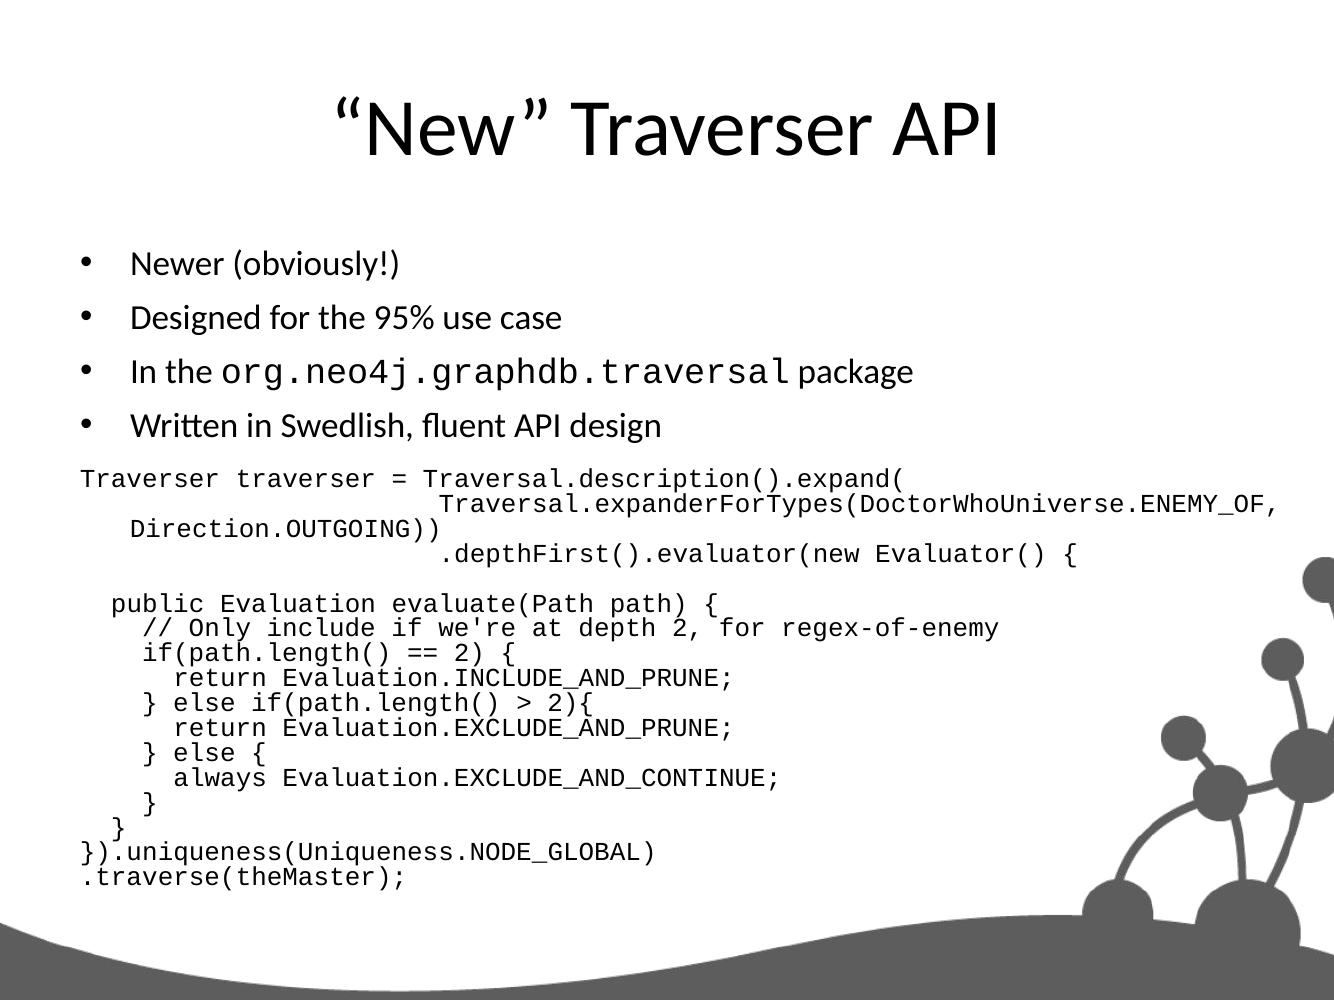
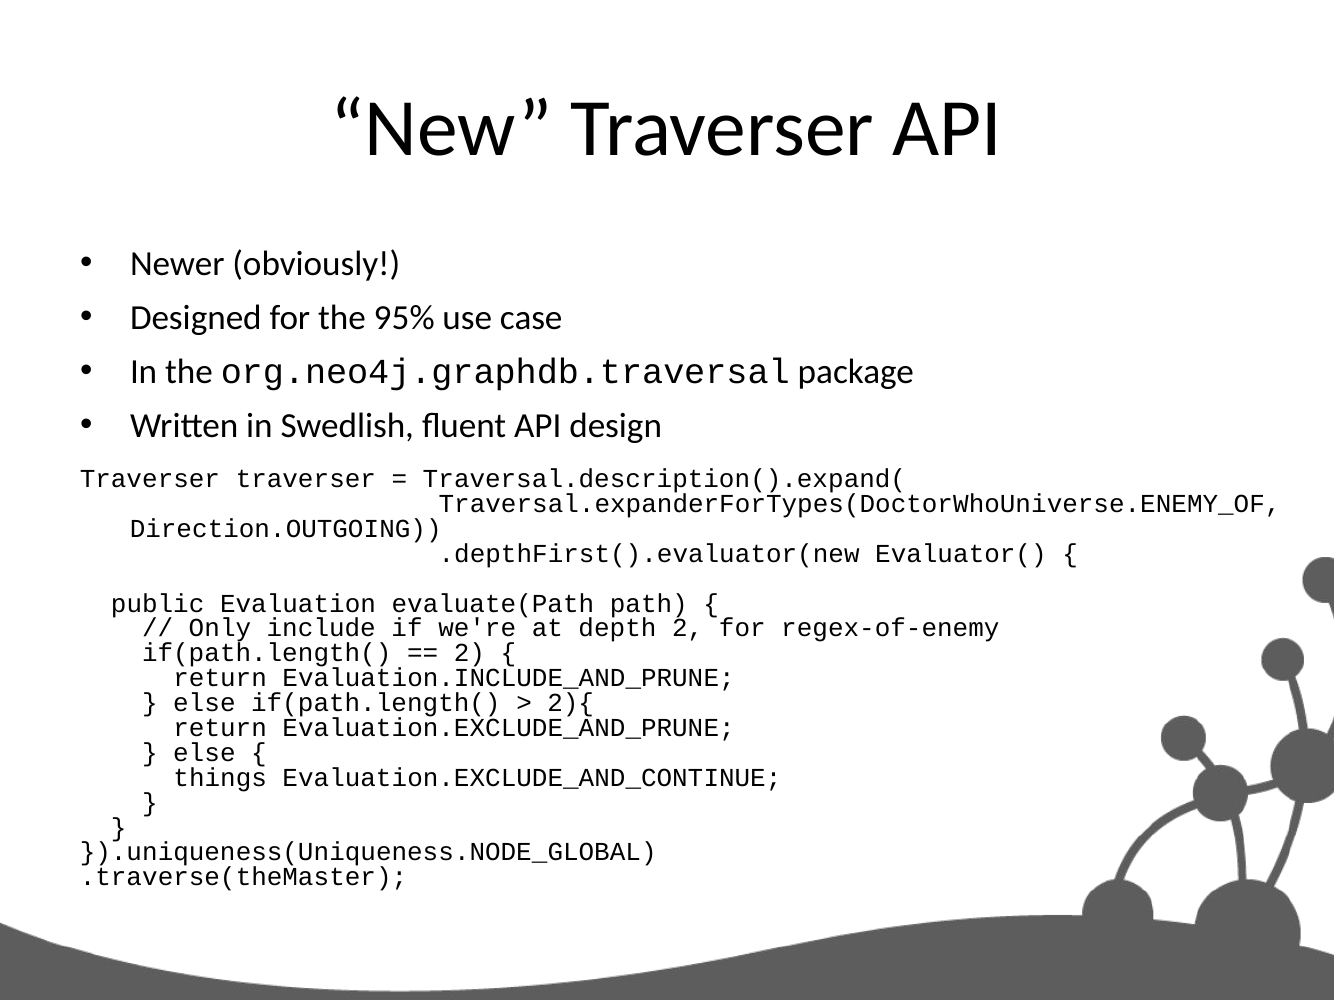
always: always -> things (220, 778)
